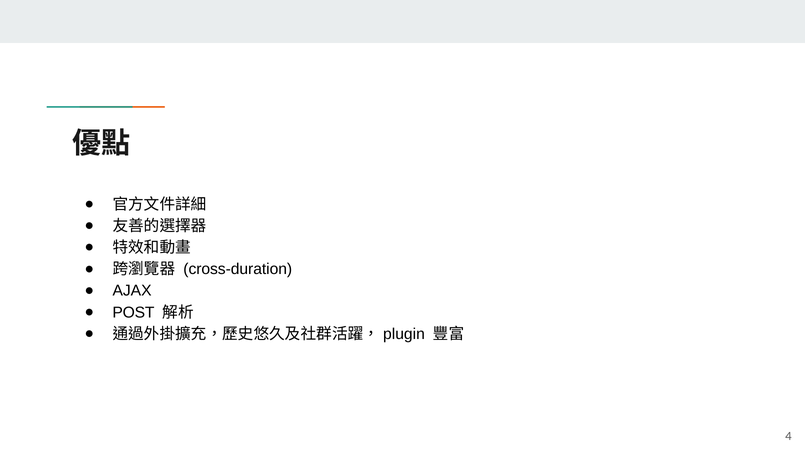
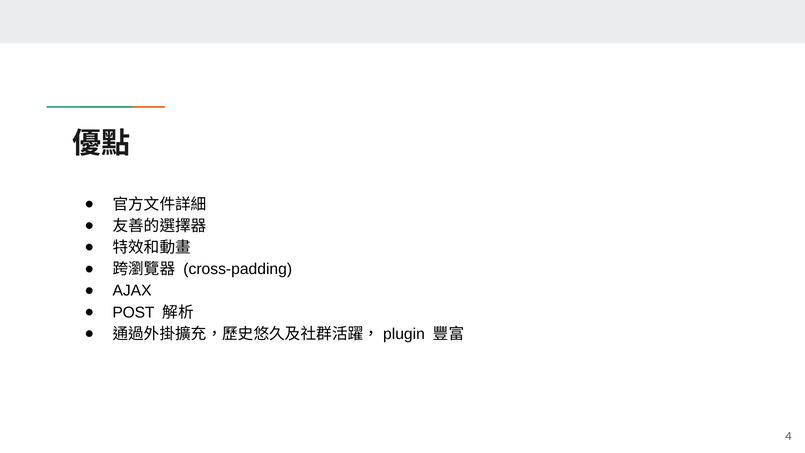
cross-duration: cross-duration -> cross-padding (238, 269)
